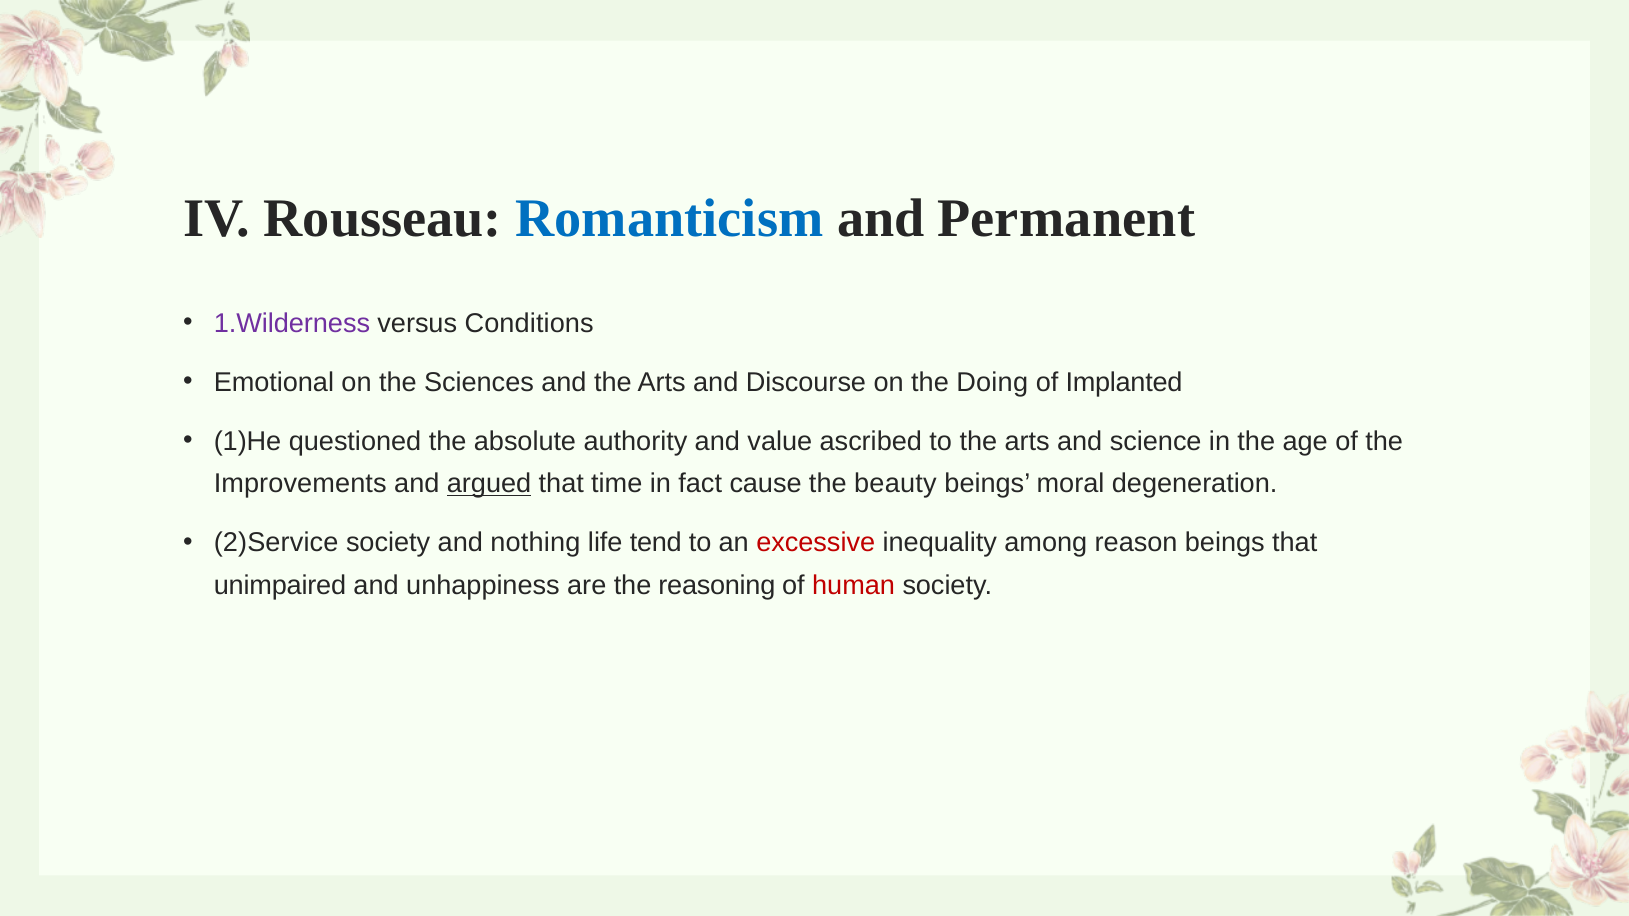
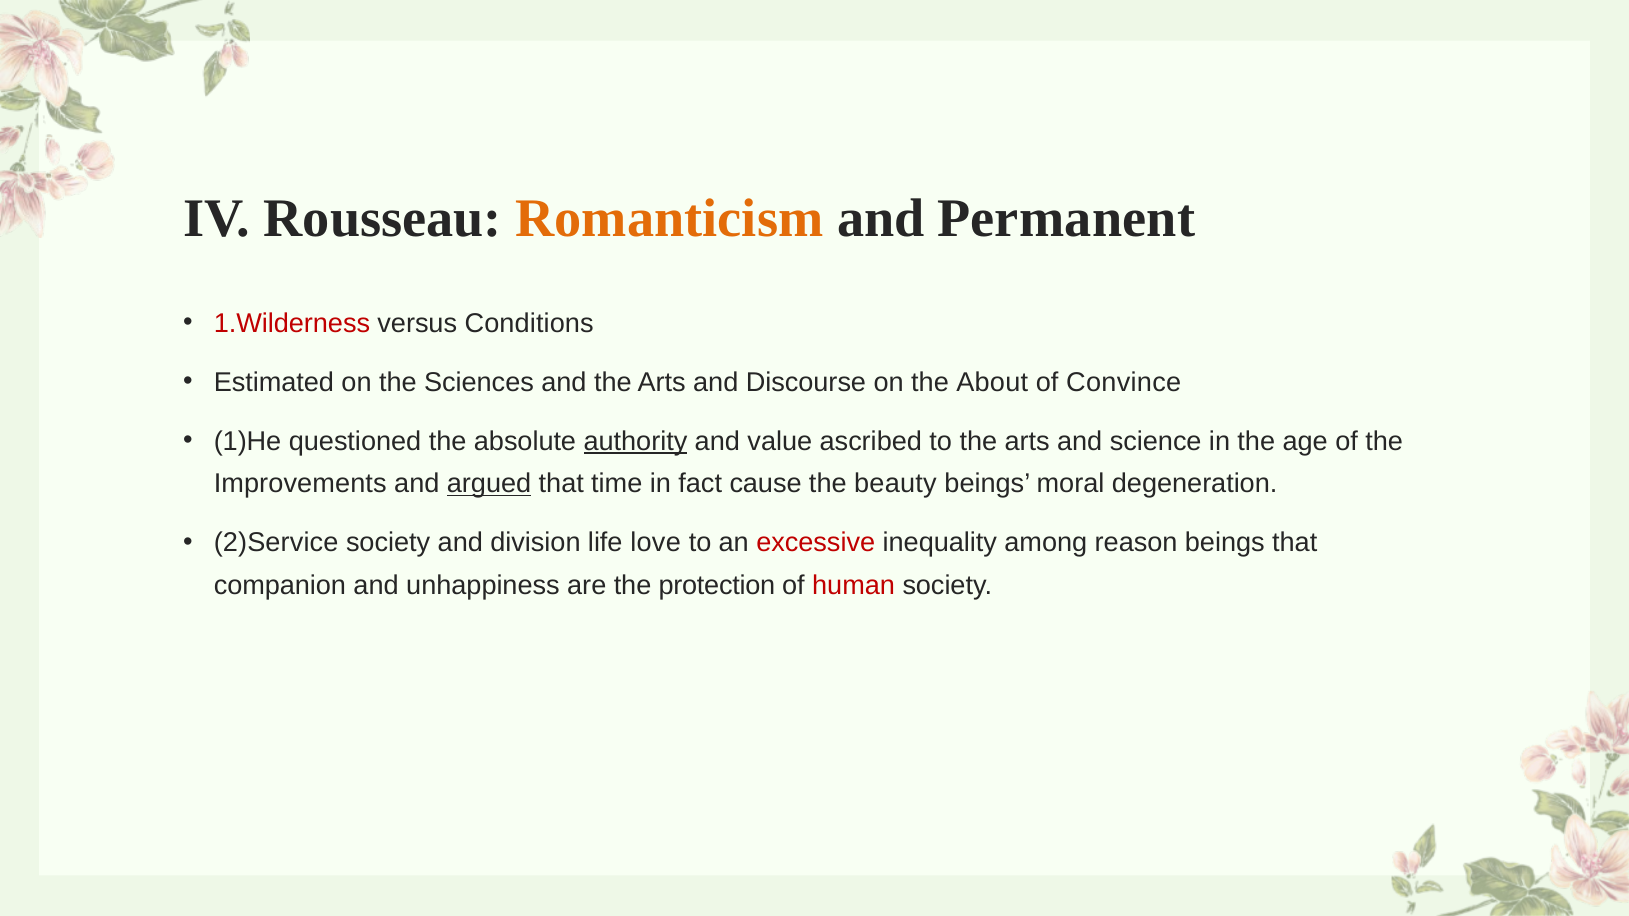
Romanticism colour: blue -> orange (669, 219)
1.Wilderness colour: purple -> red (292, 323)
Emotional: Emotional -> Estimated (274, 382)
Doing: Doing -> About (992, 382)
Implanted: Implanted -> Convince (1124, 382)
authority underline: none -> present (635, 442)
nothing: nothing -> division (536, 543)
tend: tend -> love (656, 543)
unimpaired: unimpaired -> companion (280, 585)
reasoning: reasoning -> protection (717, 585)
